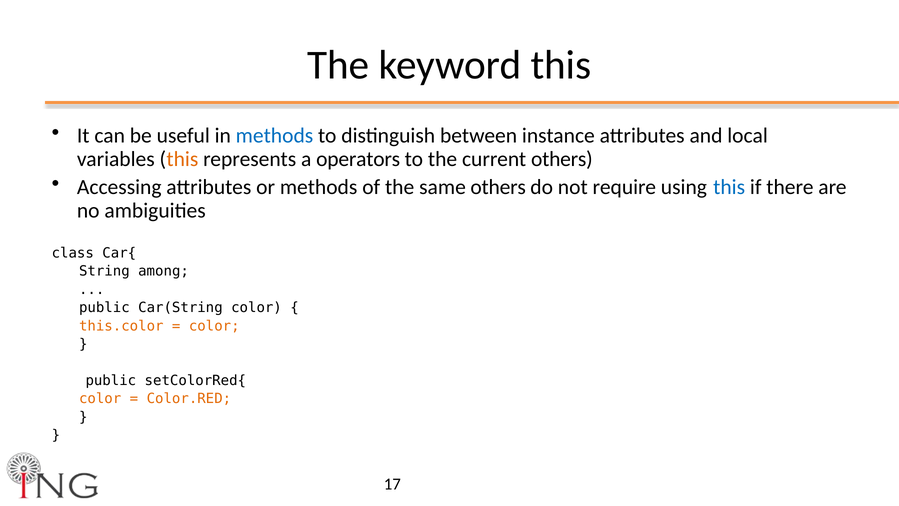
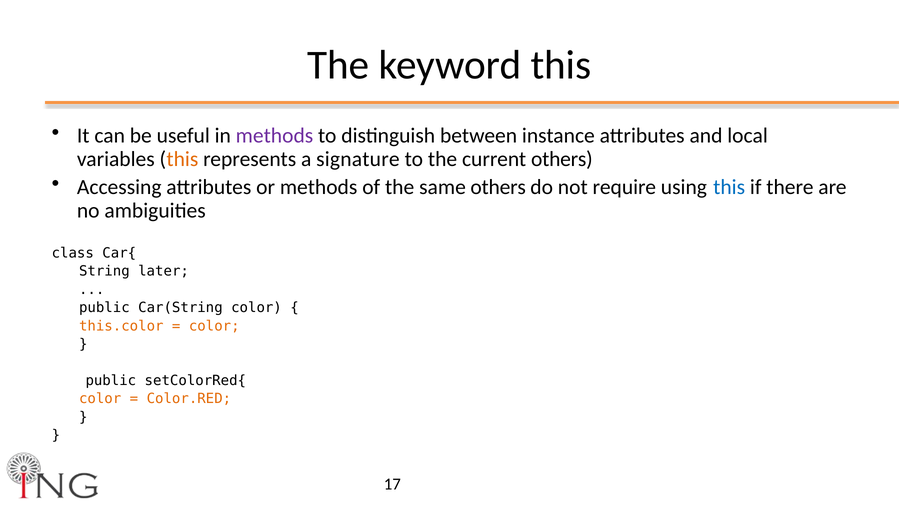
methods colour: blue -> purple (274, 136)
operators: operators -> signature (358, 159)
among: among -> later (164, 271)
